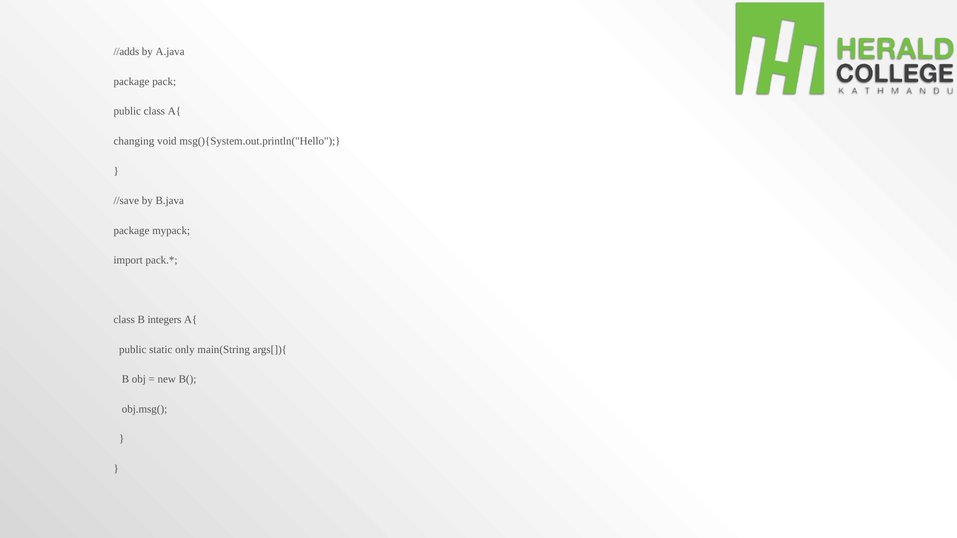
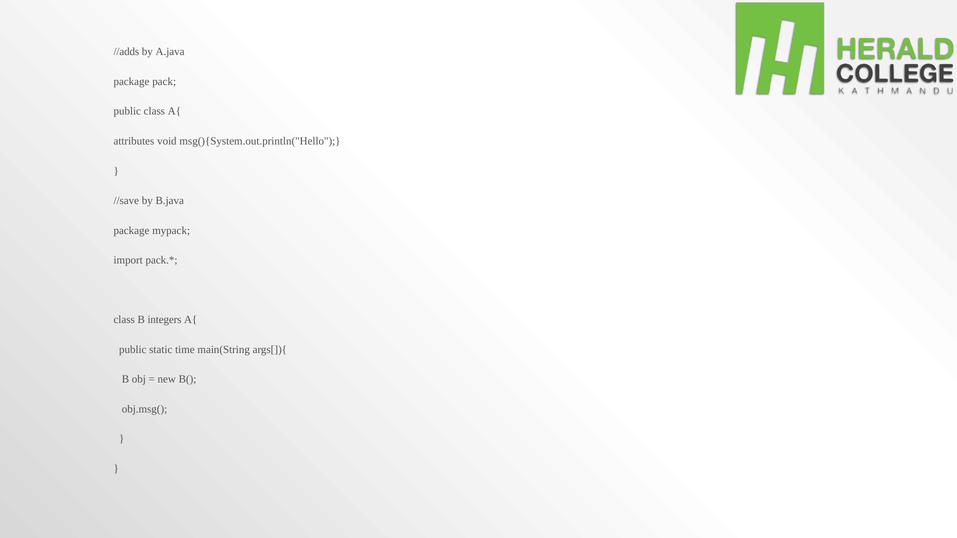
changing: changing -> attributes (134, 141)
only: only -> time (185, 350)
